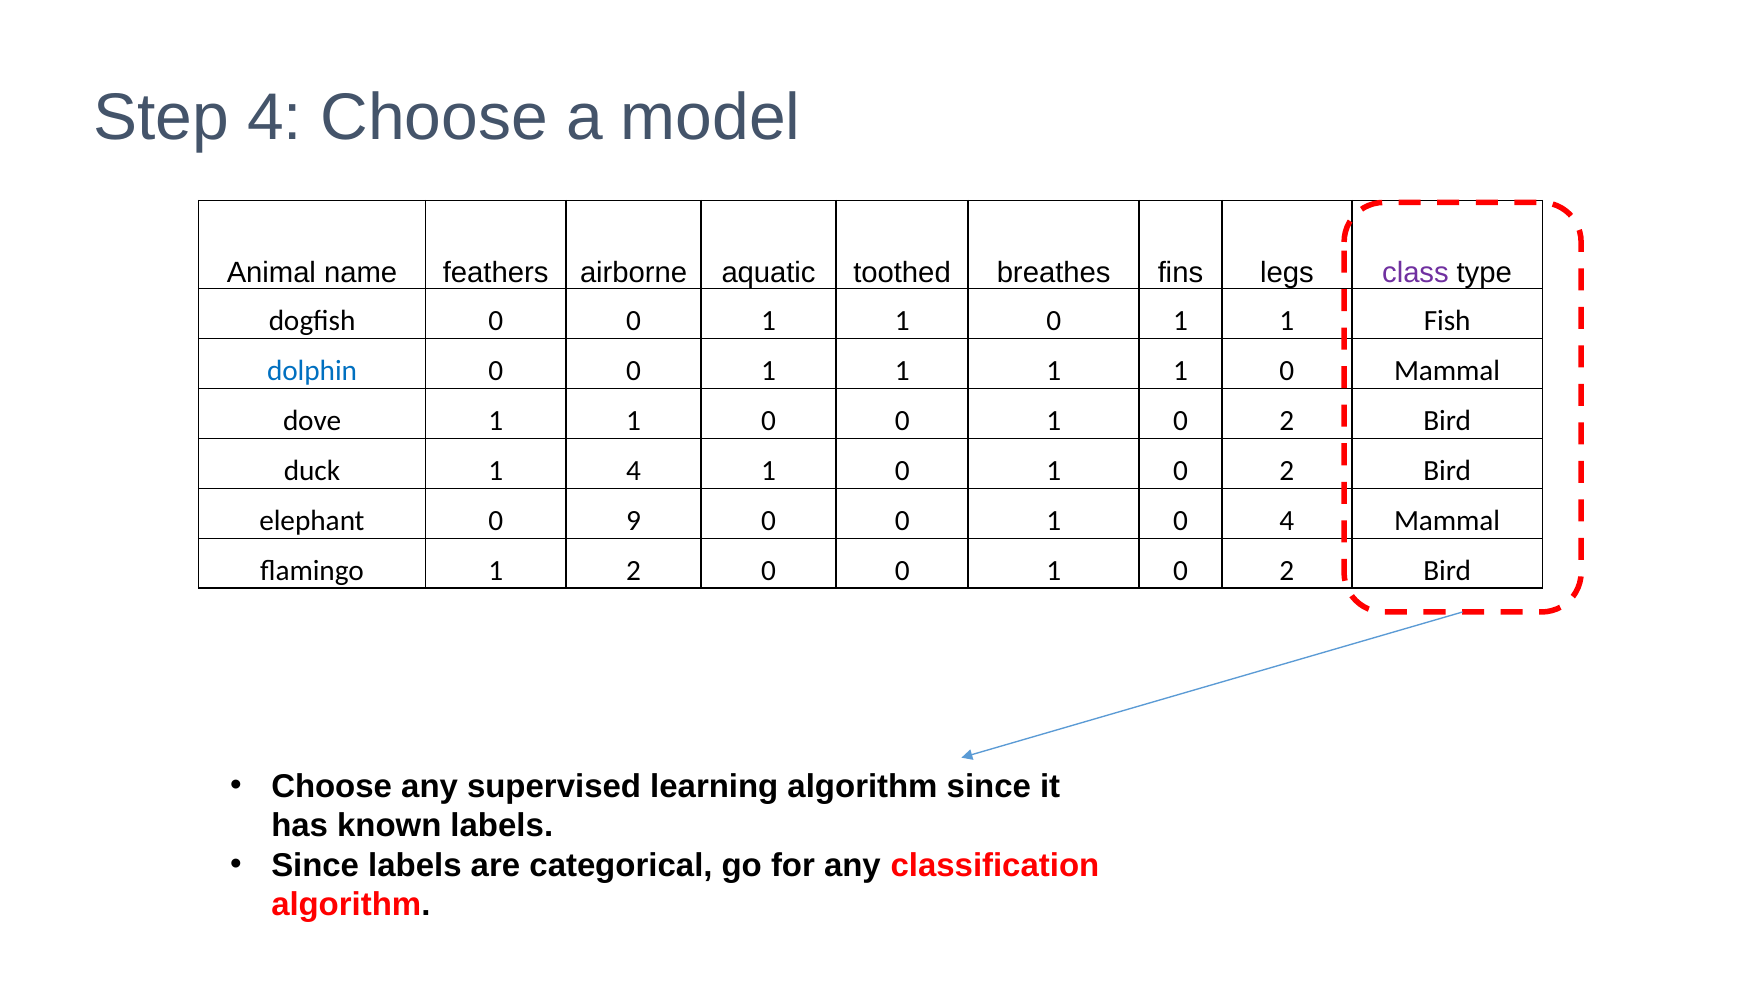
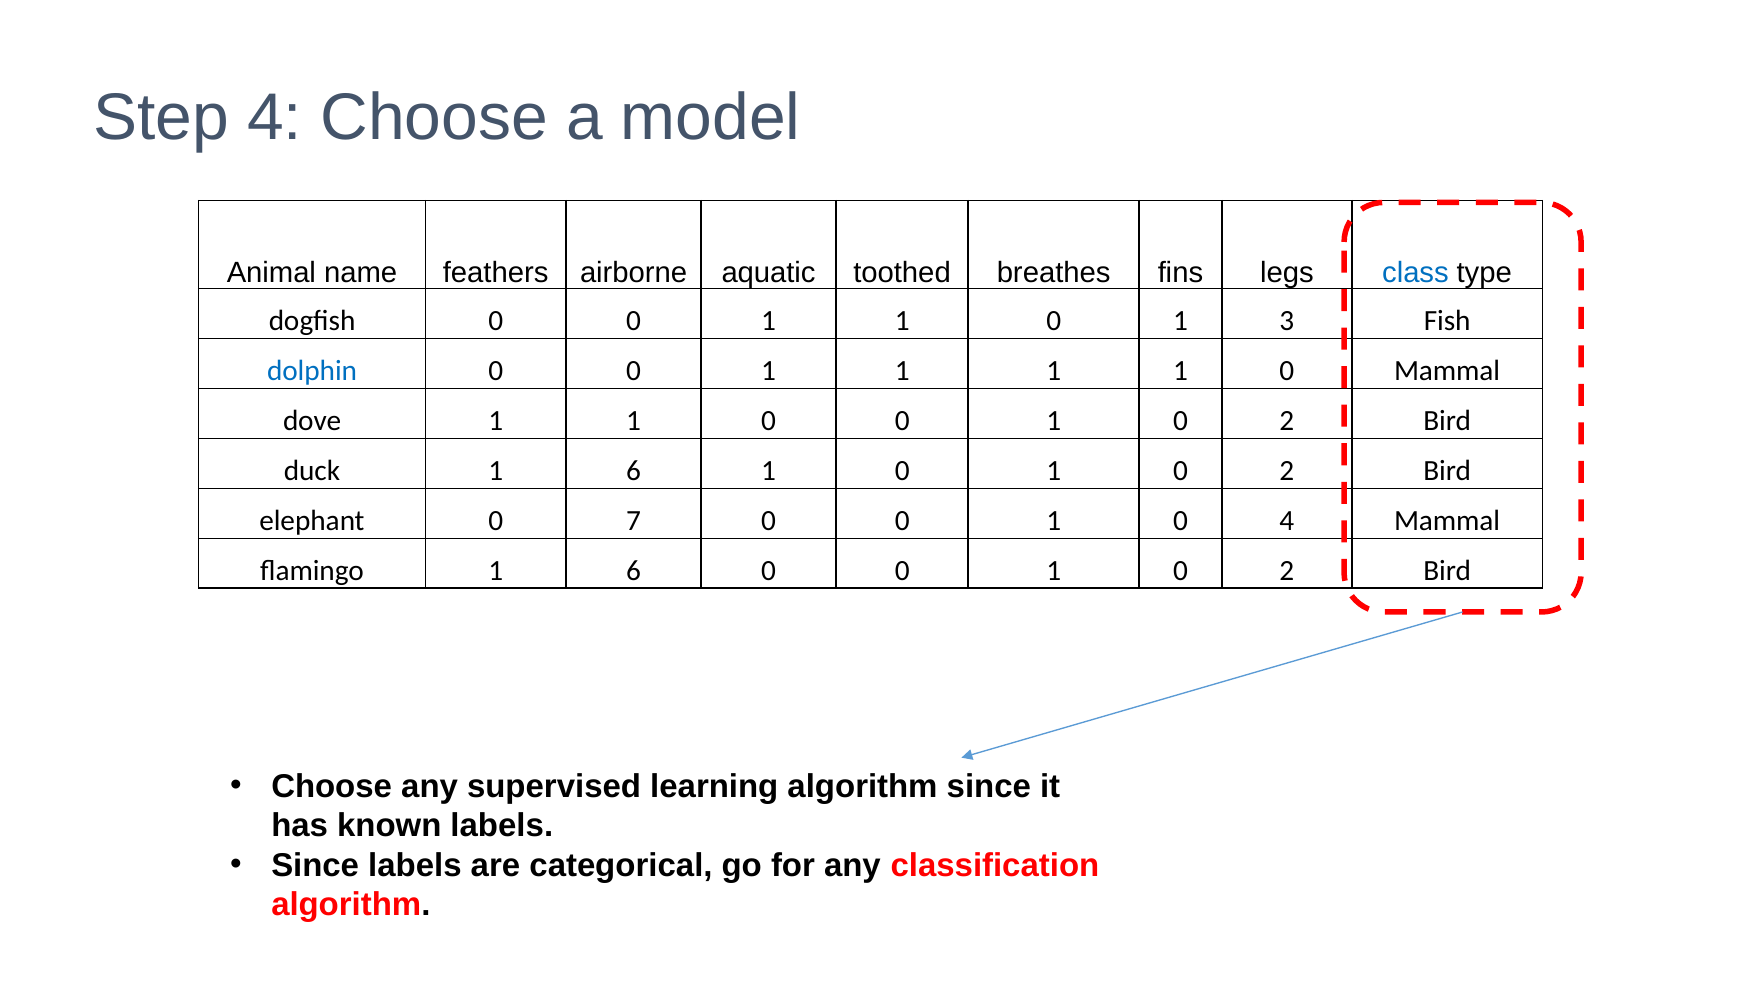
class colour: purple -> blue (1415, 273)
1 0 1 1: 1 -> 3 (1287, 321)
duck 1 4: 4 -> 6 (634, 471)
9: 9 -> 7 (634, 521)
flamingo 1 2: 2 -> 6 (634, 571)
